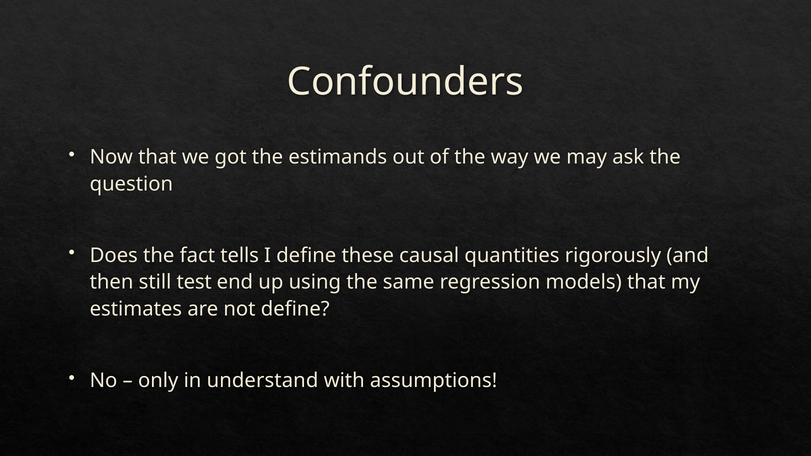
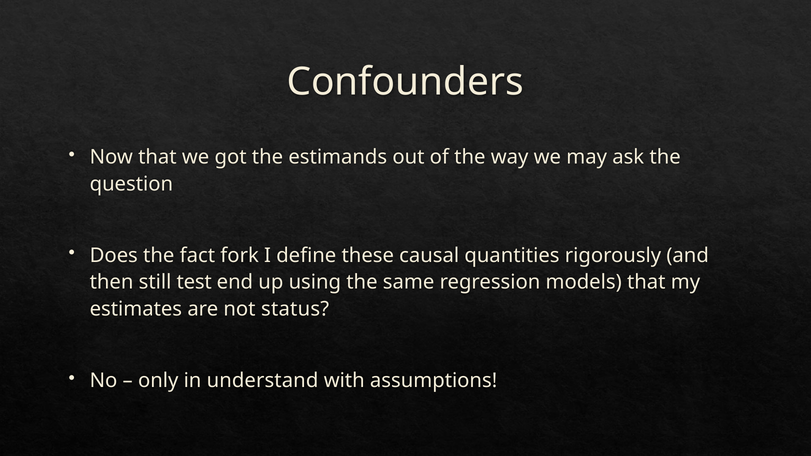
tells: tells -> fork (240, 256)
not define: define -> status (295, 309)
